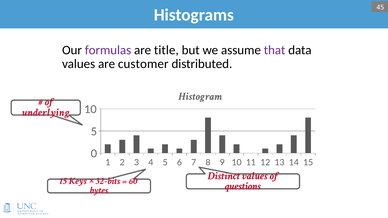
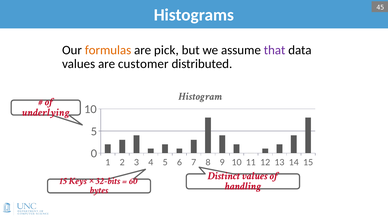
formulas colour: purple -> orange (108, 50)
title: title -> pick (166, 50)
questions: questions -> handling (243, 186)
